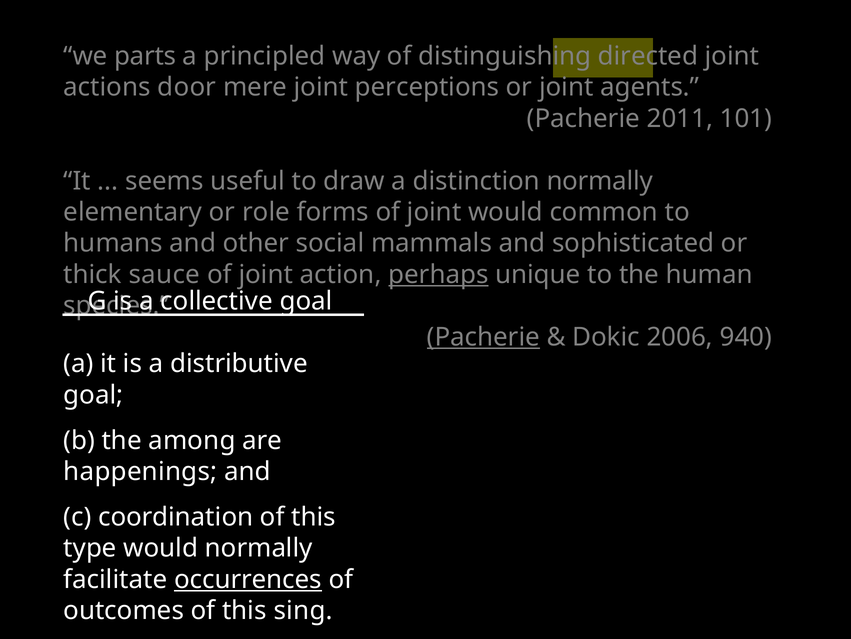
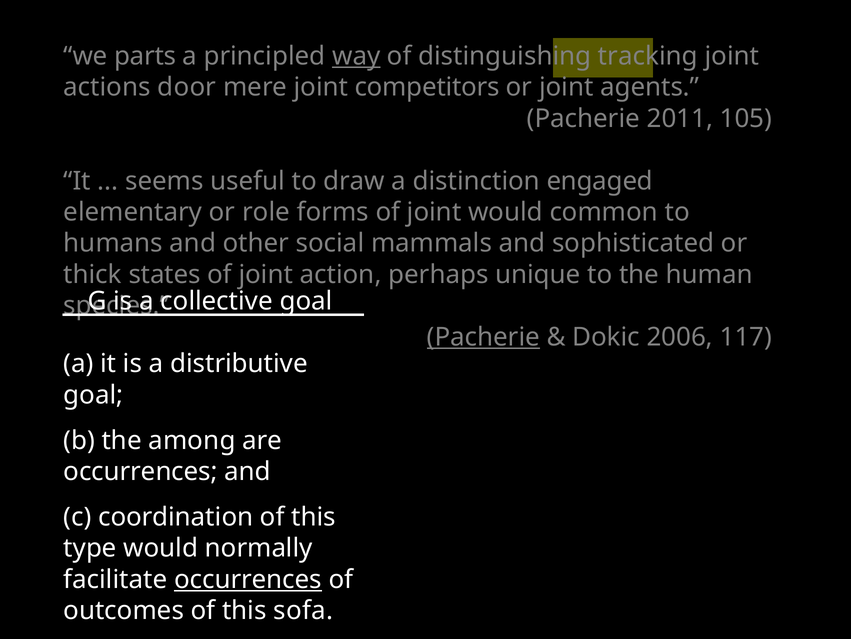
way underline: none -> present (356, 56)
directed: directed -> tracking (648, 56)
perceptions: perceptions -> competitors (427, 87)
101: 101 -> 105 (746, 118)
distinction normally: normally -> engaged (600, 181)
sauce: sauce -> states (165, 274)
perhaps underline: present -> none (438, 274)
940: 940 -> 117 (746, 337)
happenings: happenings -> occurrences (141, 471)
sing: sing -> sofa (303, 610)
